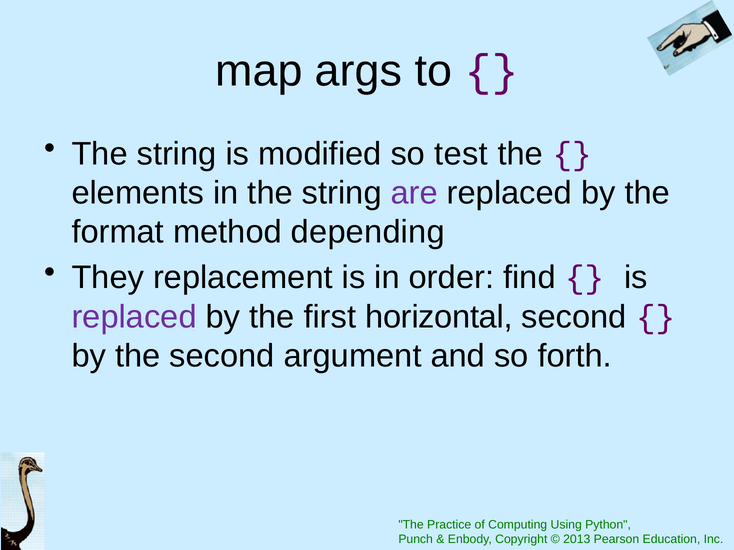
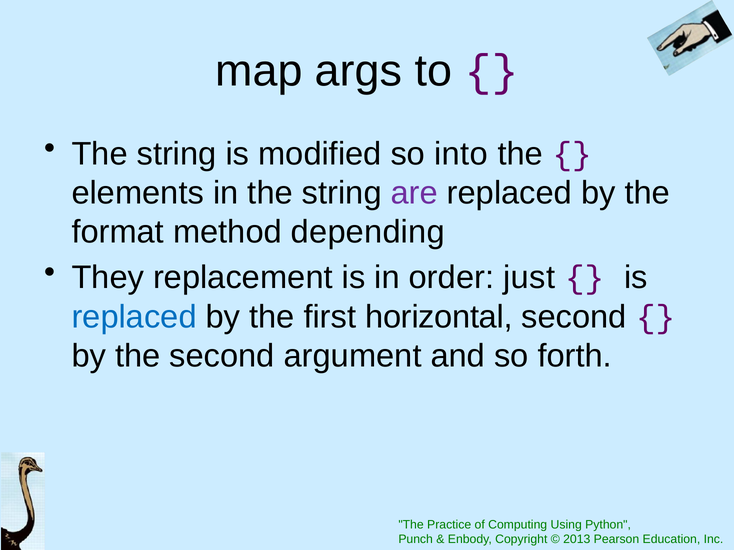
test: test -> into (461, 154)
find: find -> just (529, 278)
replaced colour: purple -> blue (134, 317)
